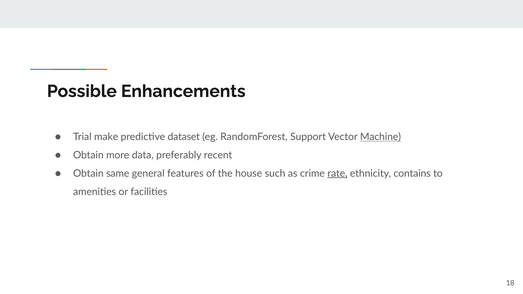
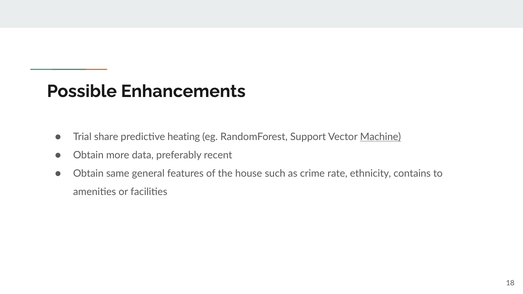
make: make -> share (106, 137)
dataset: dataset -> heating (184, 137)
rate underline: present -> none (337, 174)
